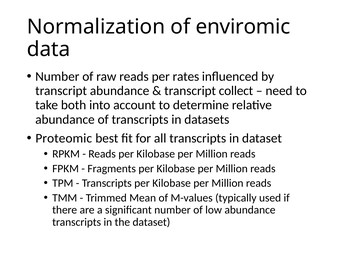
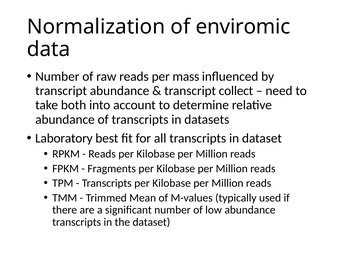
rates: rates -> mass (186, 77)
Proteomic: Proteomic -> Laboratory (64, 138)
